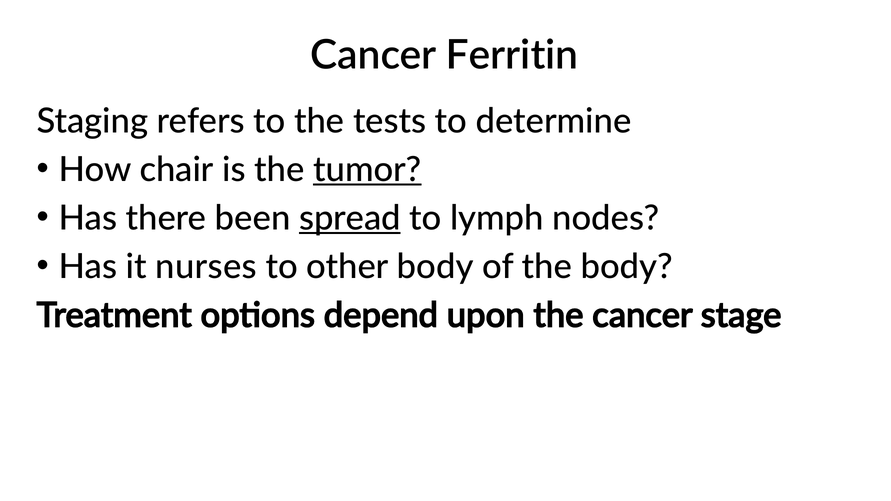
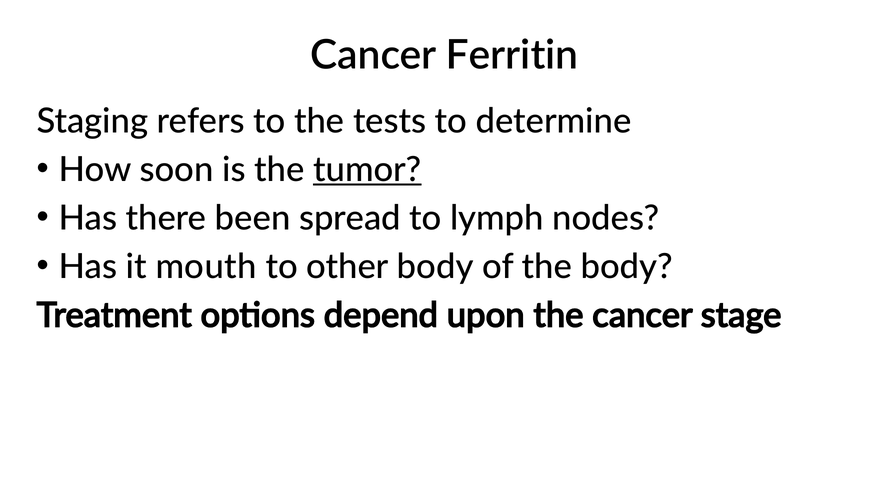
chair: chair -> soon (176, 170)
spread underline: present -> none (350, 218)
nurses: nurses -> mouth (206, 267)
